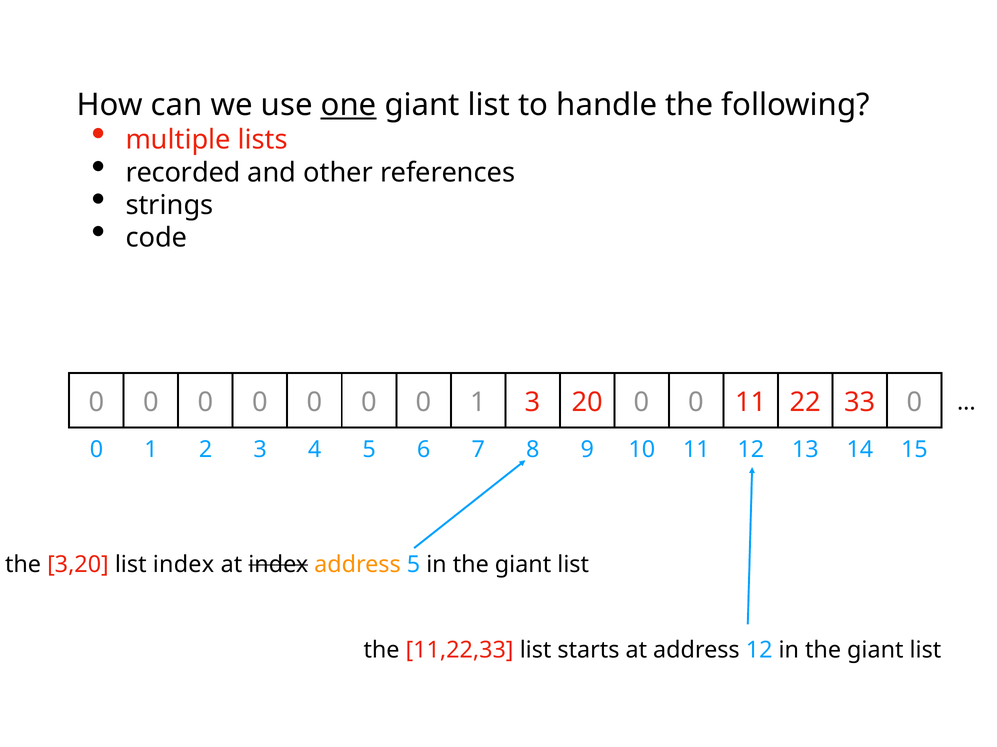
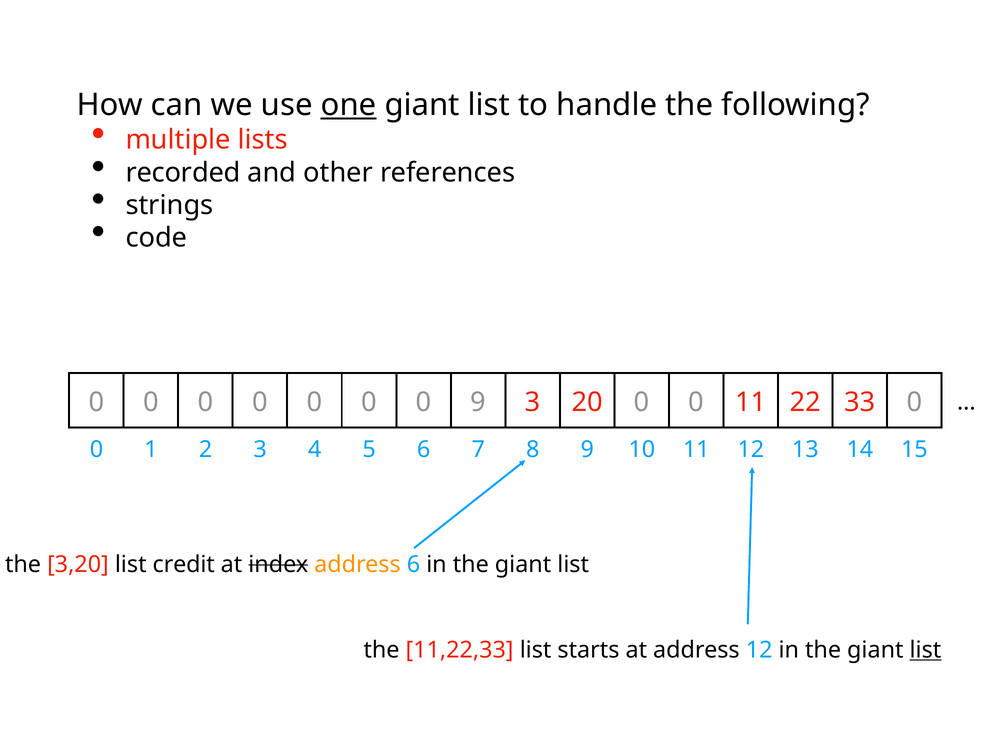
0 1: 1 -> 9 (478, 403)
list index: index -> credit (184, 565)
address 5: 5 -> 6 (414, 565)
list underline: none -> present (925, 651)
